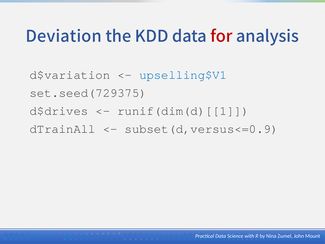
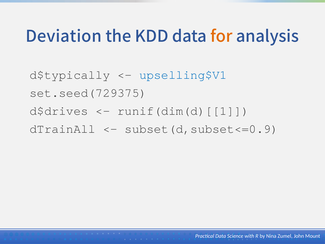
for colour: red -> orange (221, 36)
d$variation: d$variation -> d$typically (70, 75)
subset(d,versus<=0.9: subset(d,versus<=0.9 -> subset(d,subset<=0.9 (201, 129)
